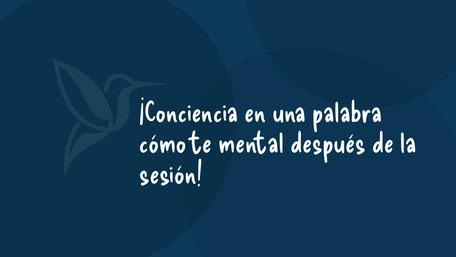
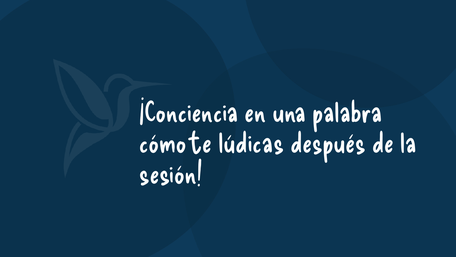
mental: mental -> lúdicas (251, 143)
